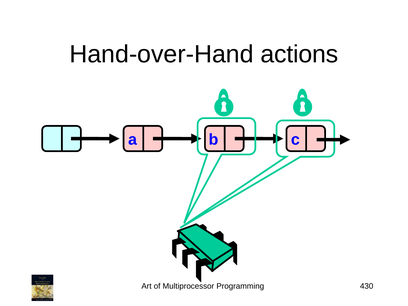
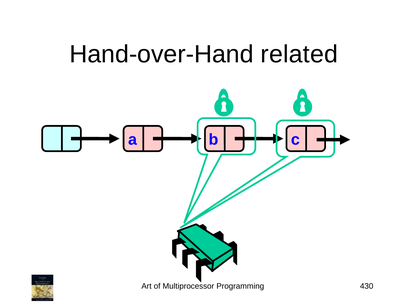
actions: actions -> related (299, 54)
